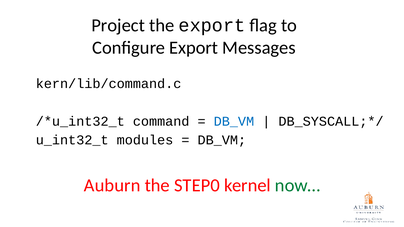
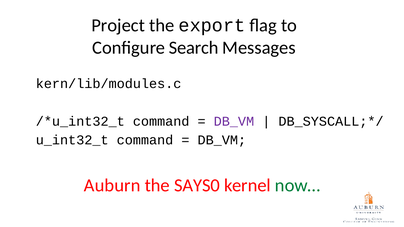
Configure Export: Export -> Search (194, 48)
kern/lib/command.c: kern/lib/command.c -> kern/lib/modules.c (109, 84)
DB_VM colour: blue -> purple (234, 121)
u_int32_t modules: modules -> command (145, 140)
STEP0: STEP0 -> SAYS0 (197, 186)
